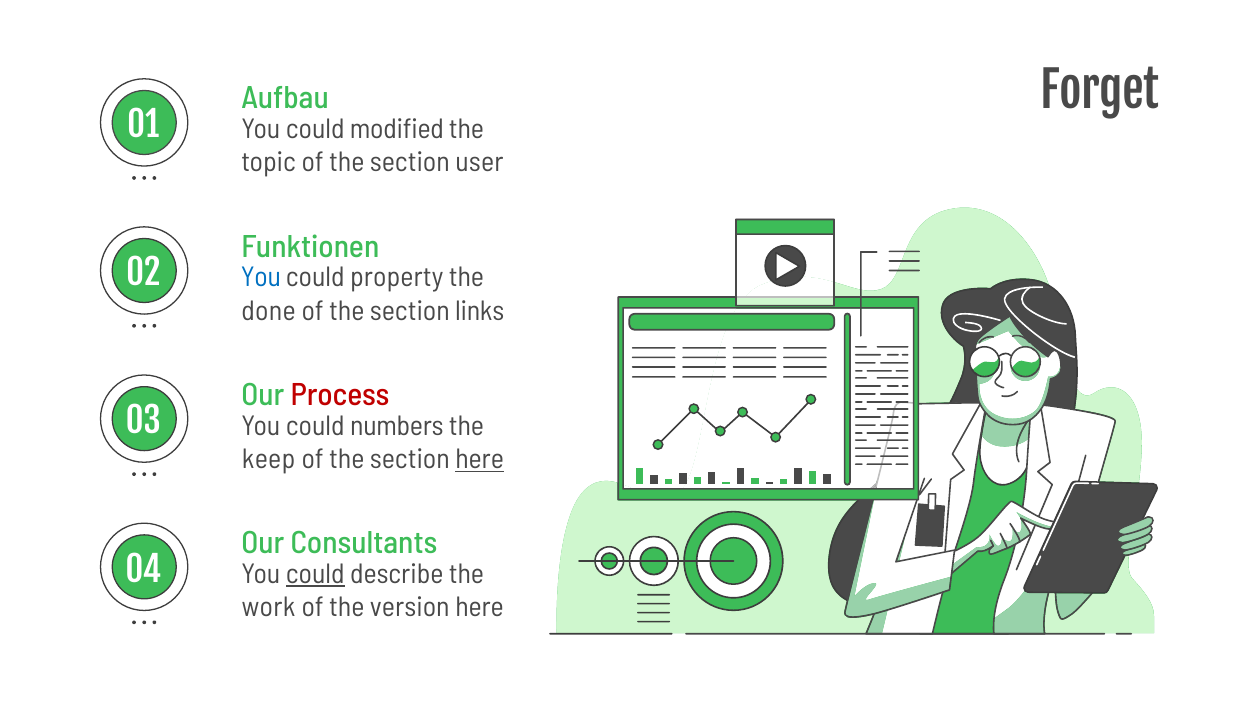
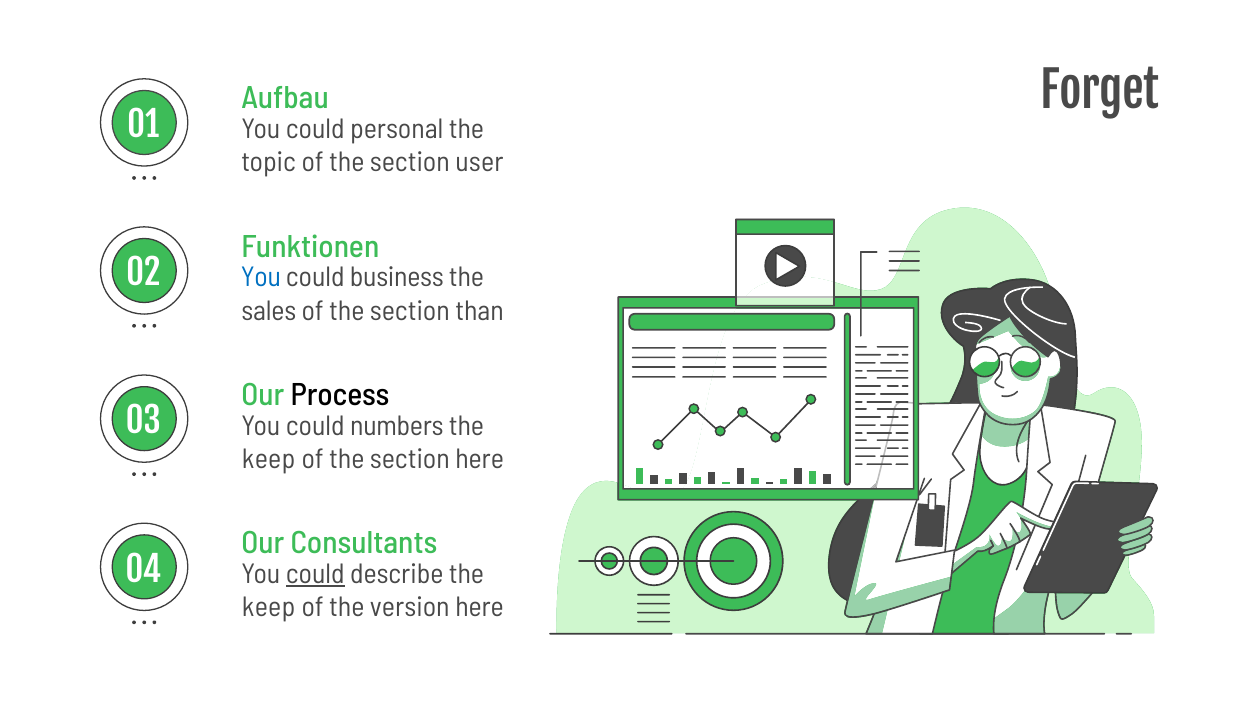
modified: modified -> personal (397, 129)
property: property -> business (397, 278)
done: done -> sales (269, 311)
links: links -> than (480, 311)
Process colour: red -> black (340, 395)
here underline: present -> none (480, 459)
work: work -> keep (269, 608)
